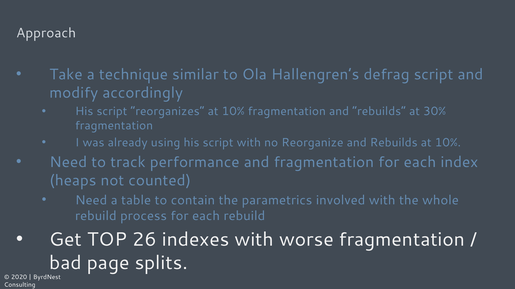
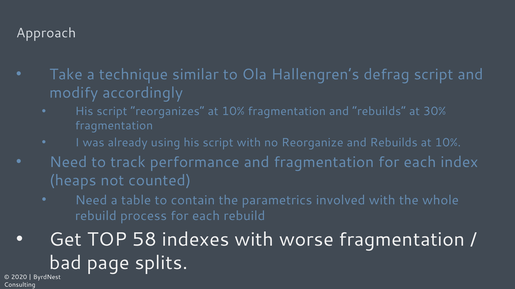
26: 26 -> 58 (144, 240)
